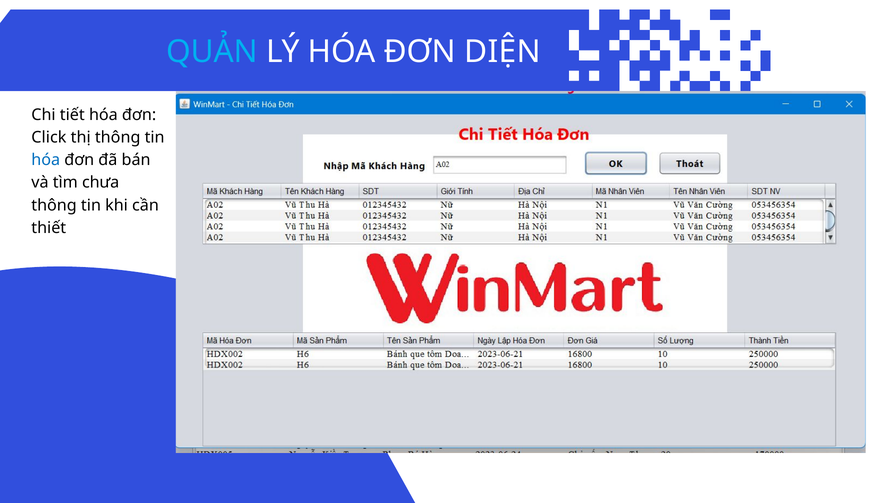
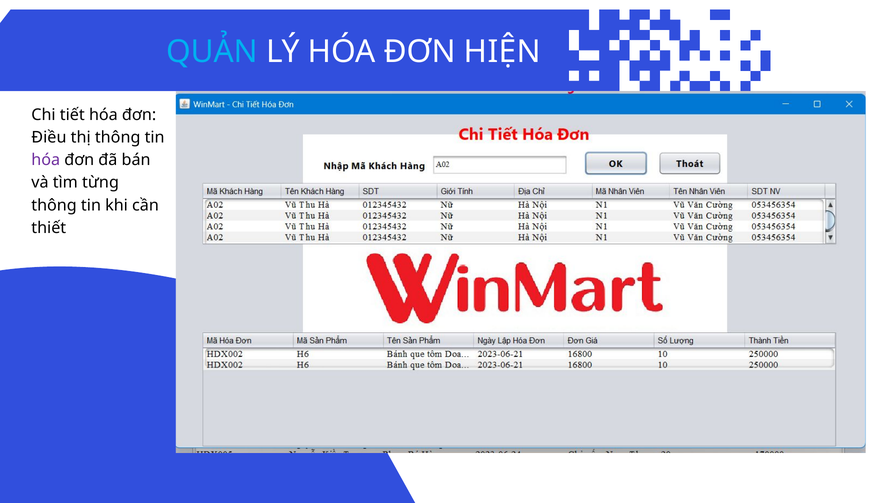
DIỆN: DIỆN -> HIỆN (502, 52)
Click: Click -> Điều (49, 137)
hóa colour: blue -> purple (46, 160)
chưa: chưa -> từng (101, 183)
